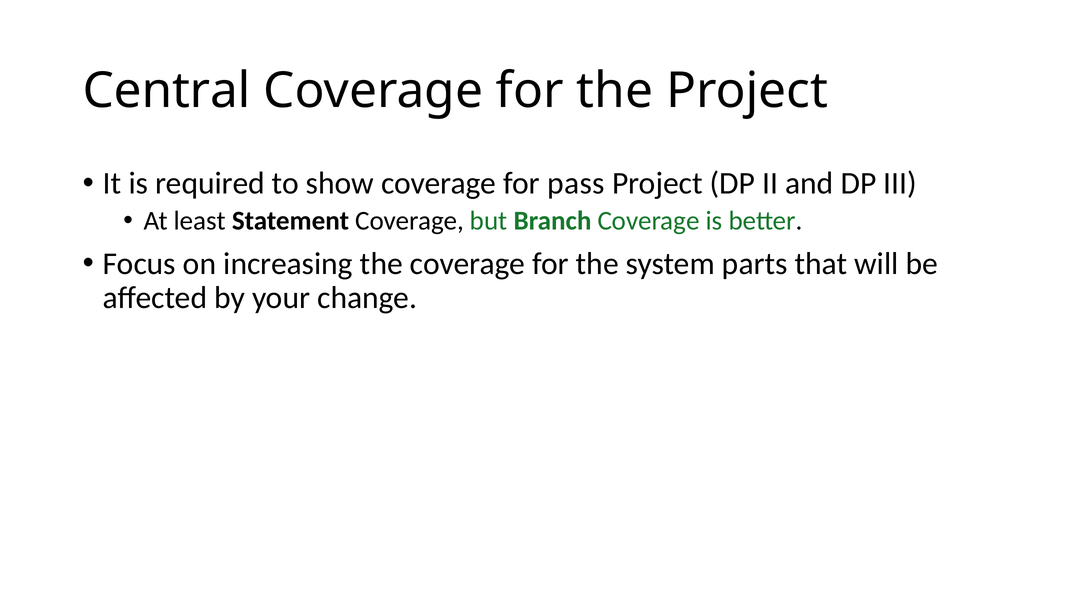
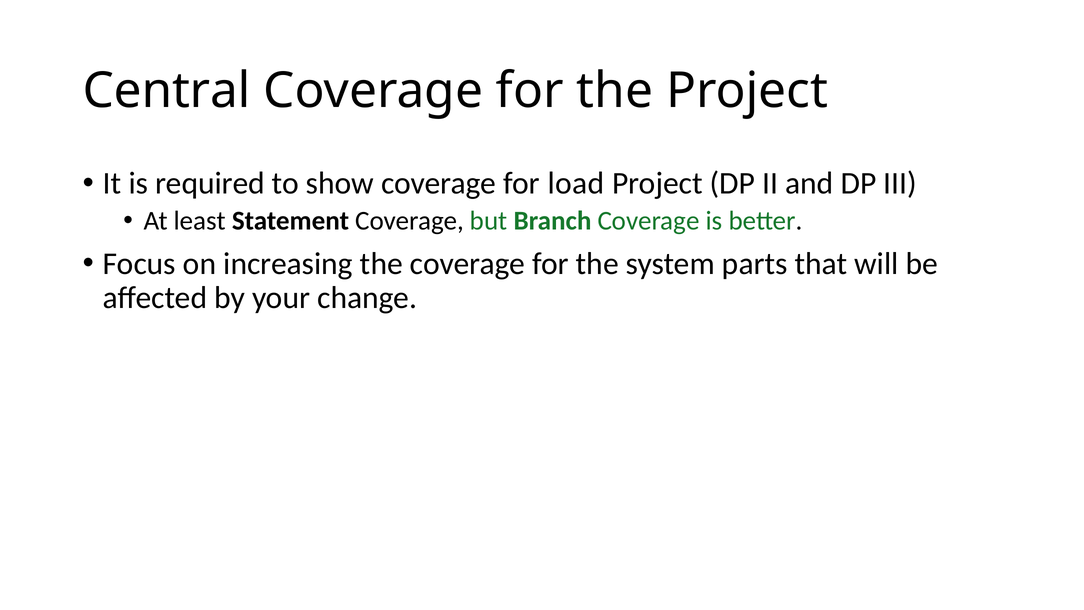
pass: pass -> load (576, 183)
